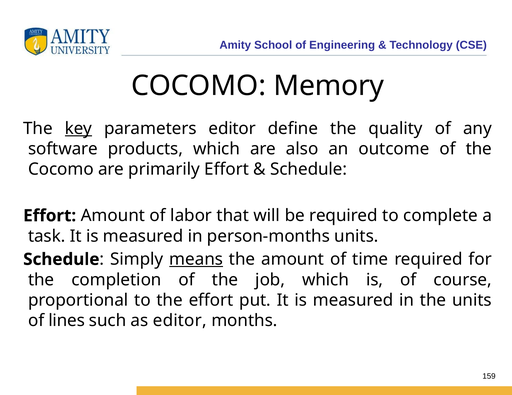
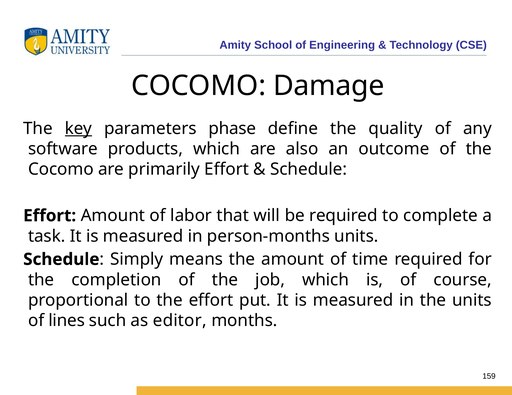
Memory: Memory -> Damage (329, 86)
parameters editor: editor -> phase (232, 129)
means underline: present -> none (196, 260)
